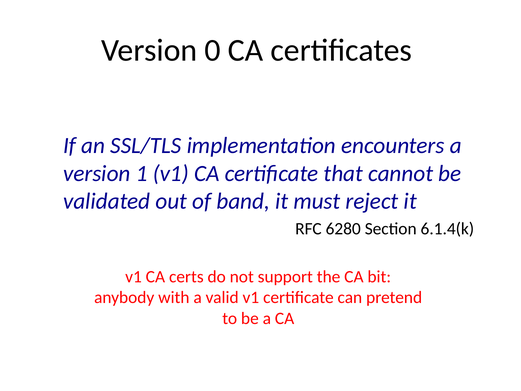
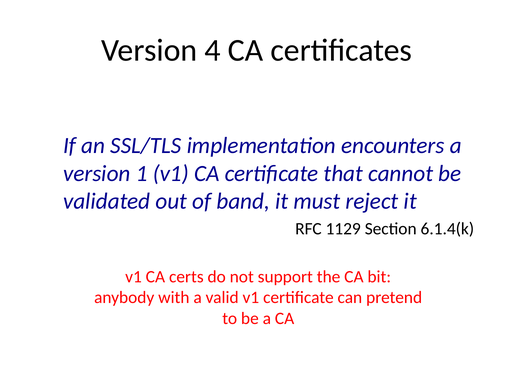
0: 0 -> 4 (213, 50)
6280: 6280 -> 1129 (343, 229)
